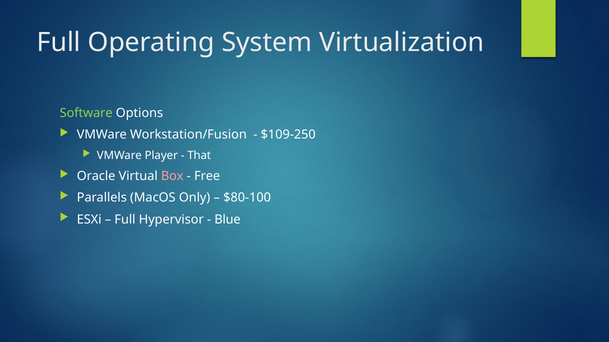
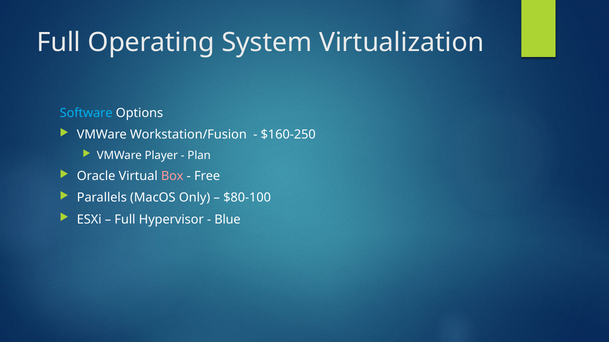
Software colour: light green -> light blue (86, 113)
$109-250: $109-250 -> $160-250 (288, 135)
That: That -> Plan (199, 156)
